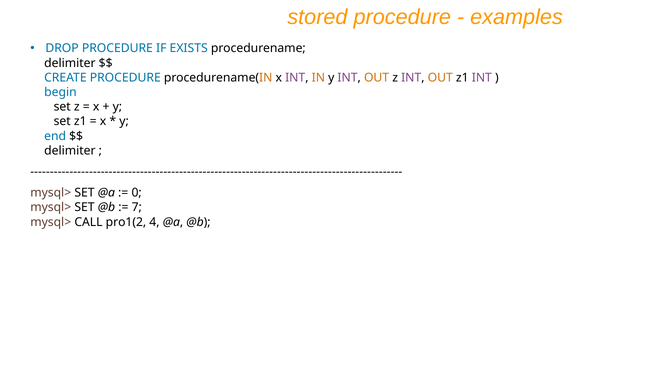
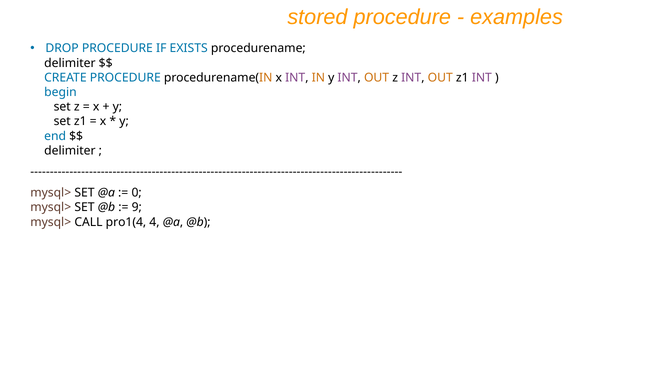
7: 7 -> 9 (137, 207)
pro1(2: pro1(2 -> pro1(4 (126, 222)
